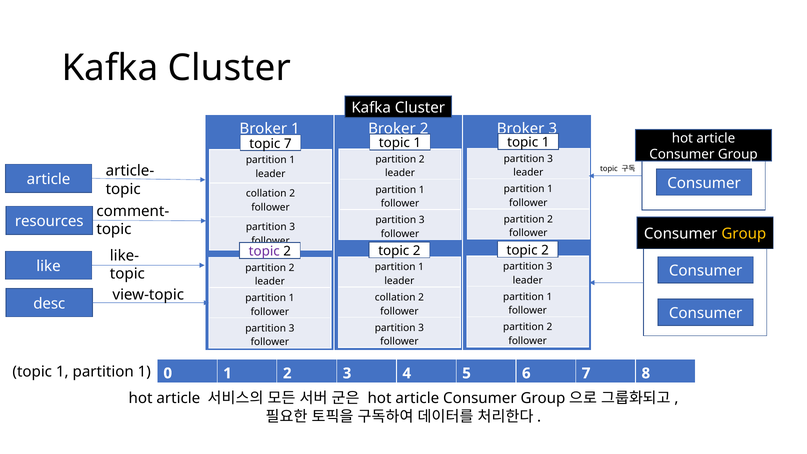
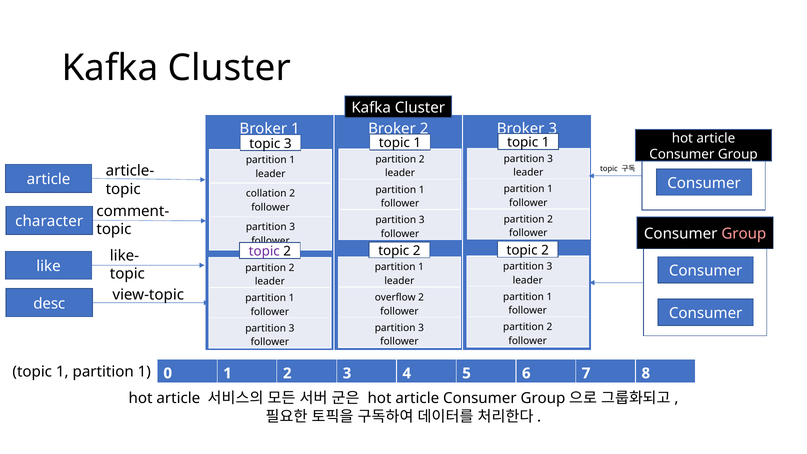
topic 7: 7 -> 3 (288, 144)
resources: resources -> character (49, 221)
Group colour: yellow -> pink (744, 234)
collation: collation -> overflow (395, 297)
